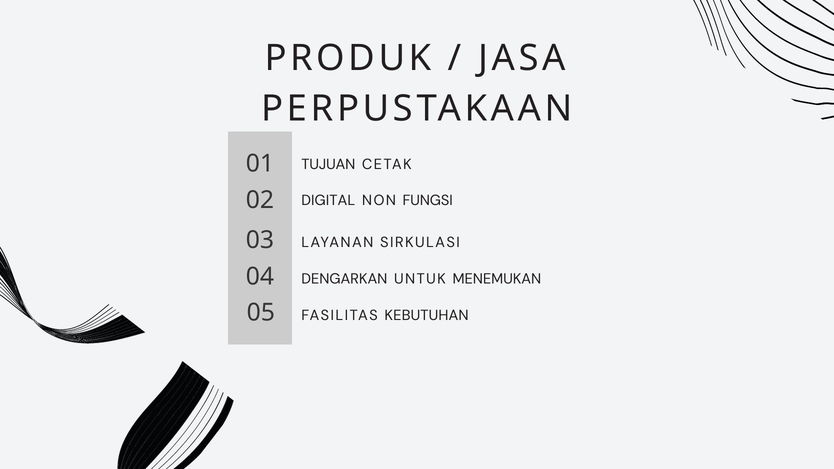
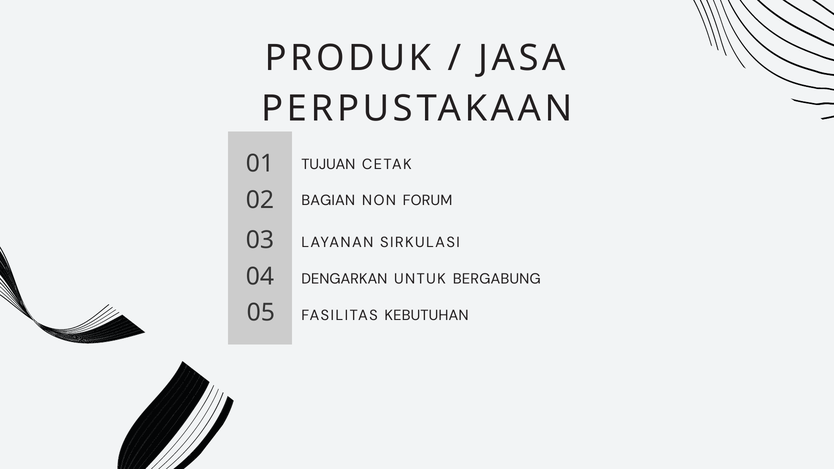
DIGITAL: DIGITAL -> BAGIAN (328, 201)
FUNGSI: FUNGSI -> FORUM (428, 201)
MENEMUKAN: MENEMUKAN -> BERGABUNG (497, 279)
